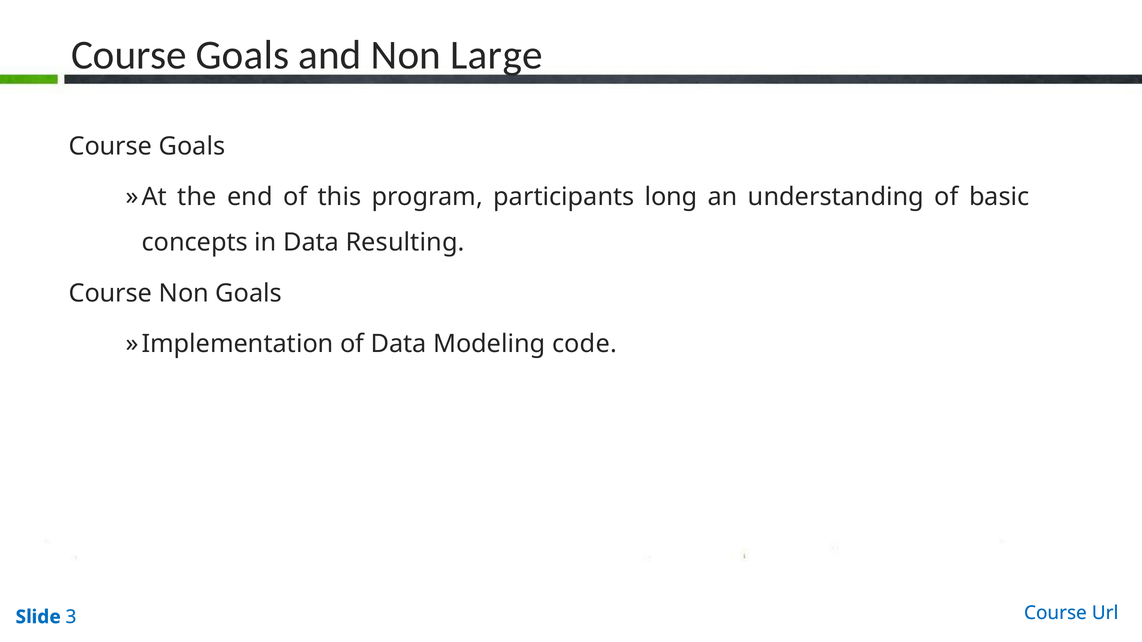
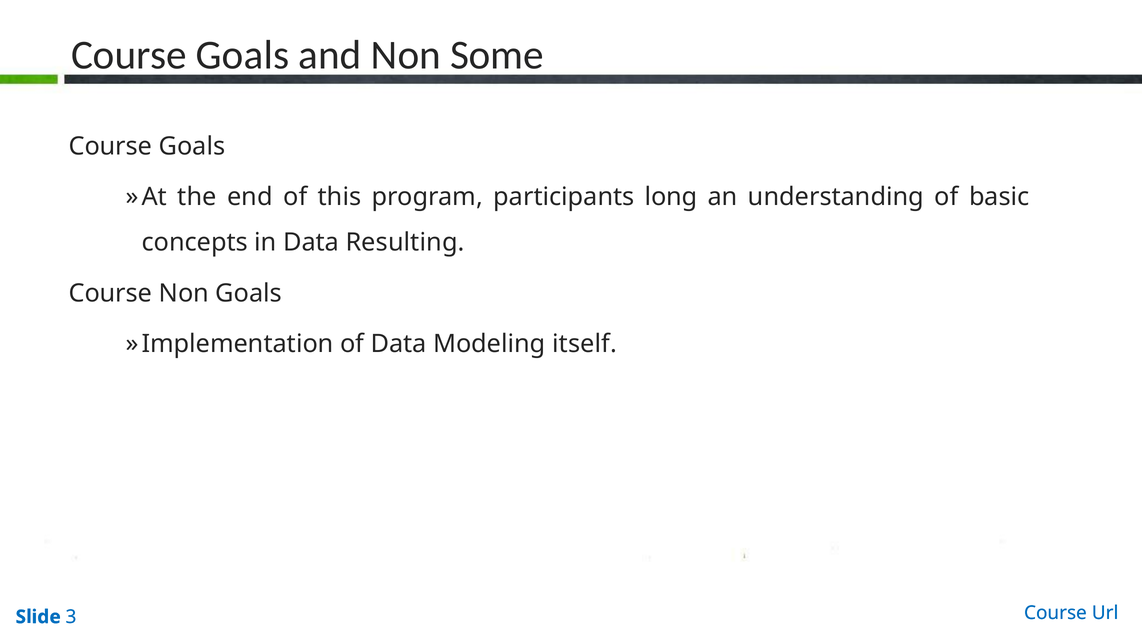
Large: Large -> Some (497, 55)
code: code -> itself (585, 344)
